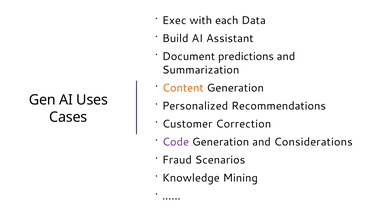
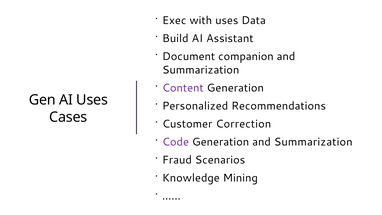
with each: each -> uses (227, 20)
predictions: predictions -> companion (246, 56)
Content colour: orange -> purple (183, 88)
Generation and Considerations: Considerations -> Summarization (313, 142)
